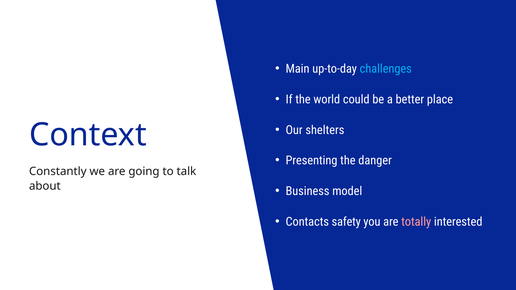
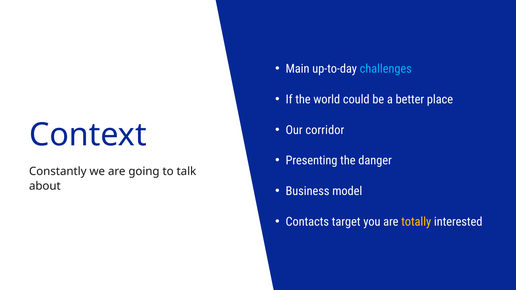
shelters: shelters -> corridor (325, 130)
safety: safety -> target (346, 222)
totally colour: pink -> yellow (416, 222)
